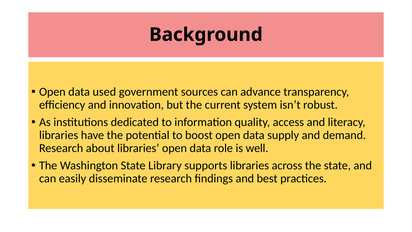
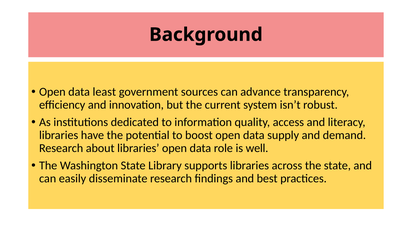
used: used -> least (104, 92)
